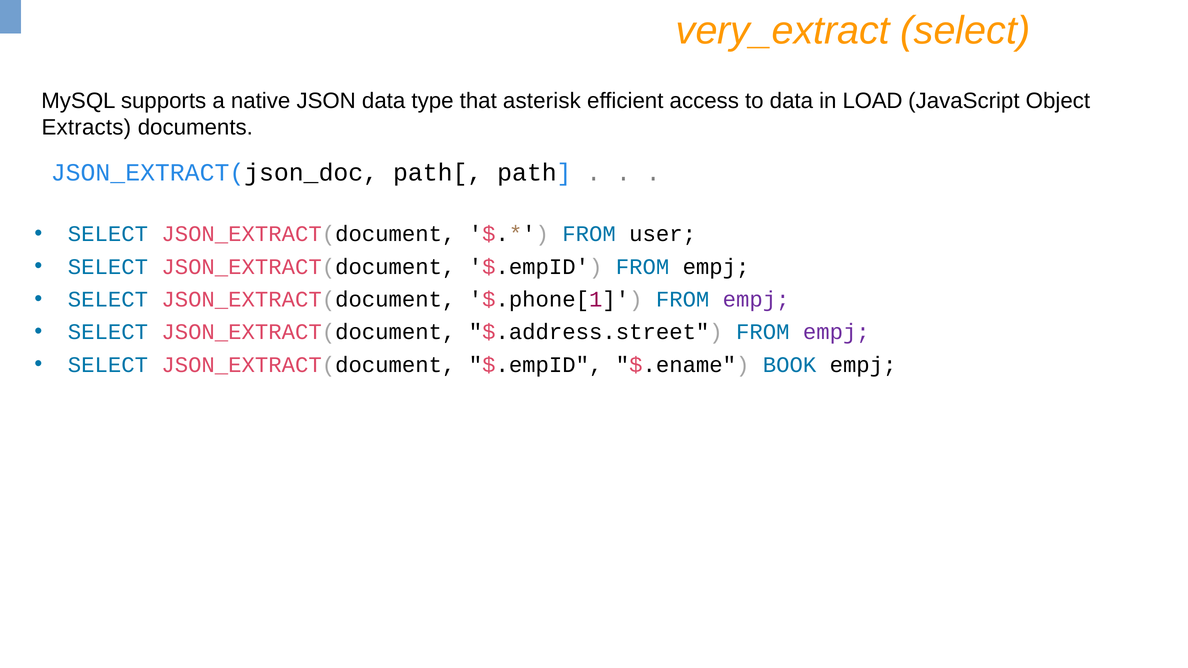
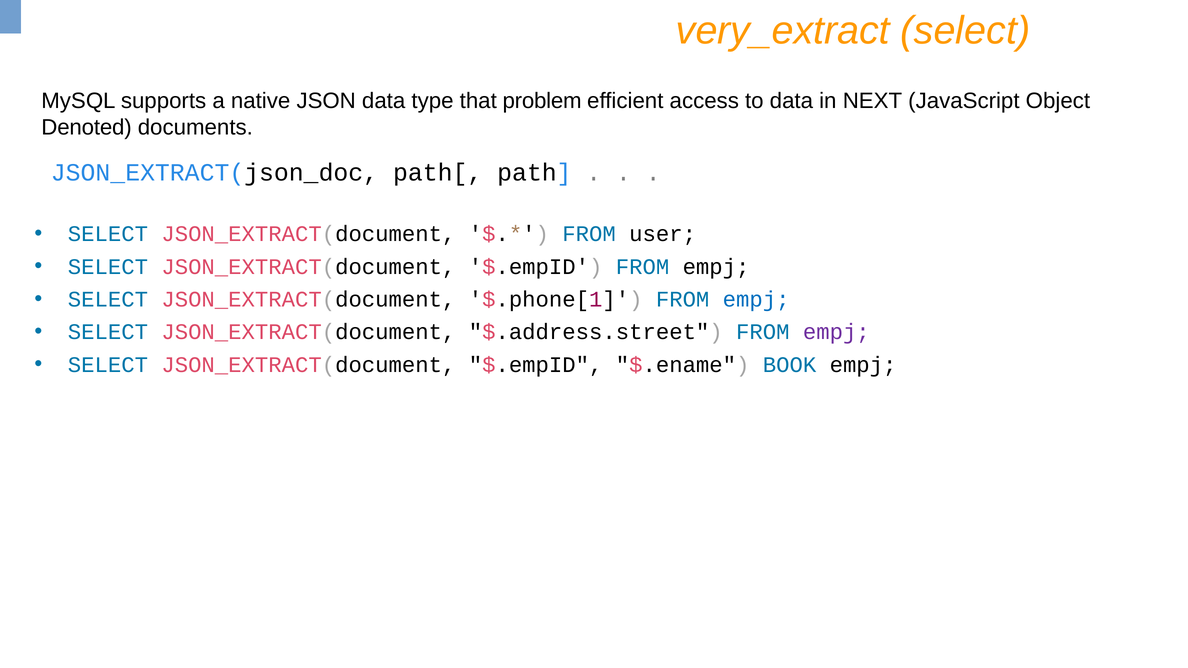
asterisk: asterisk -> problem (542, 101)
LOAD: LOAD -> NEXT (872, 101)
Extracts: Extracts -> Denoted (87, 128)
empj colour: purple -> blue (756, 300)
